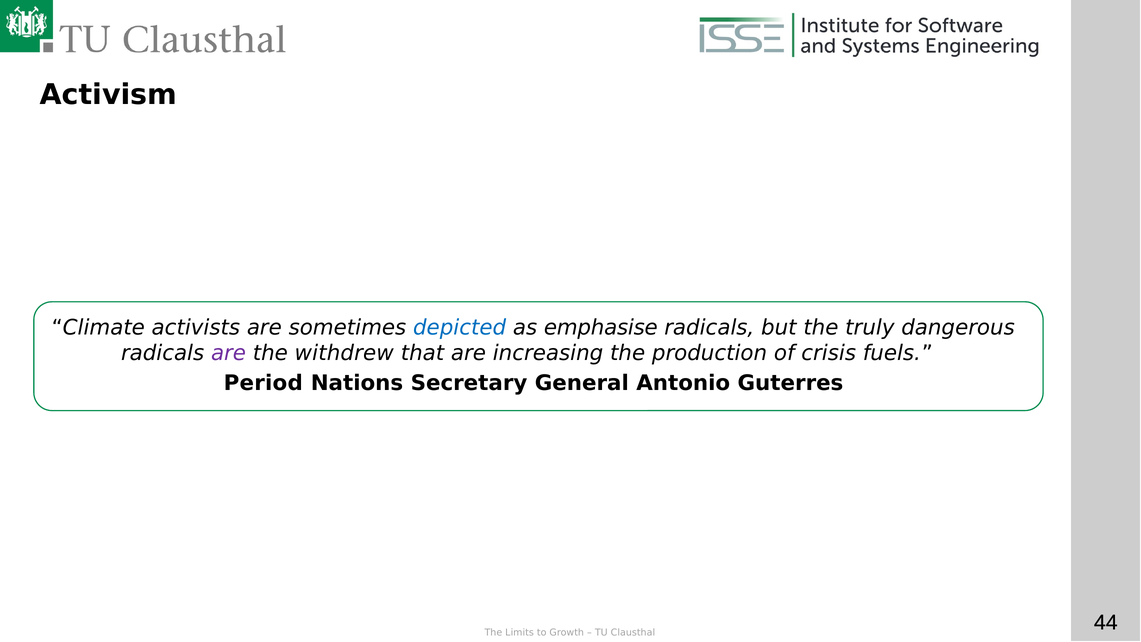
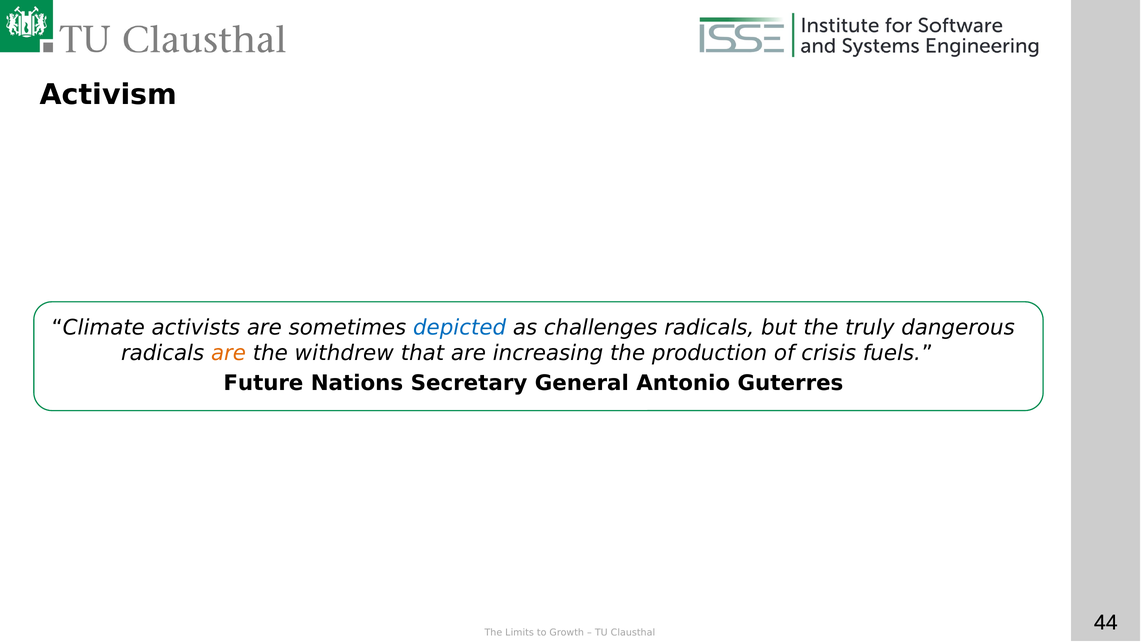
emphasise: emphasise -> challenges (601, 327)
are colour: purple -> orange (229, 353)
Period: Period -> Future (263, 383)
